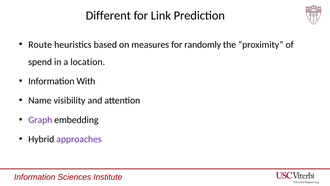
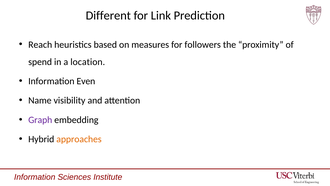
Route: Route -> Reach (40, 44)
randomly: randomly -> followers (203, 44)
With: With -> Even (86, 81)
approaches colour: purple -> orange (79, 139)
